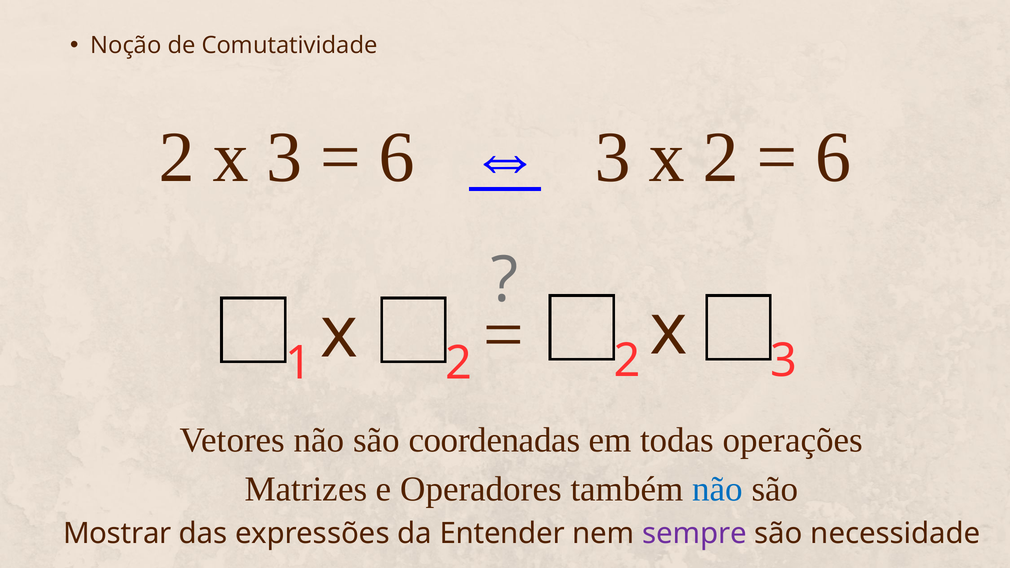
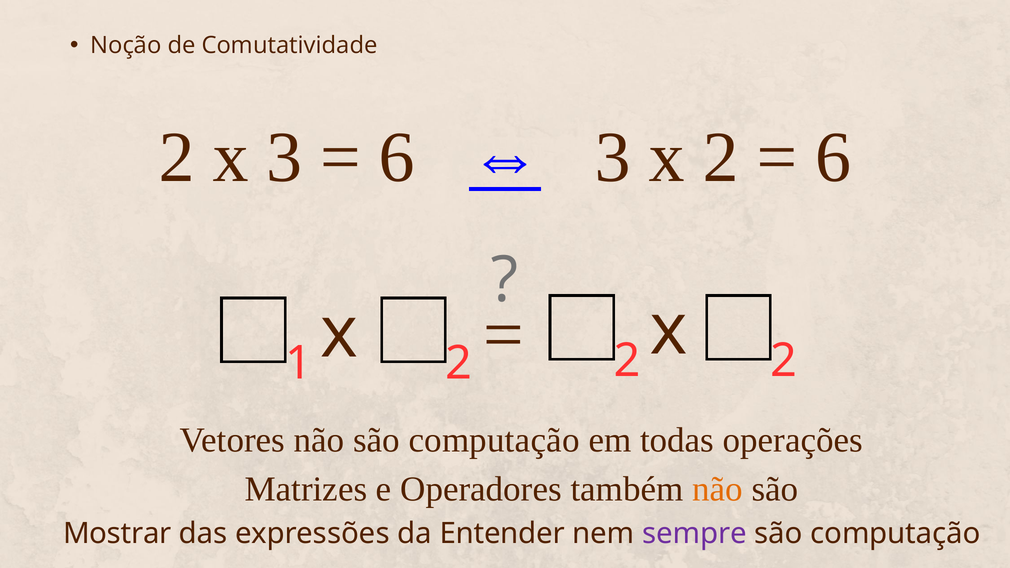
2 2 x 3: 3 -> 2 (784, 361)
não são coordenadas: coordenadas -> computação (494, 440)
não colour: blue -> orange (717, 489)
necessidade: necessidade -> computação (895, 534)
